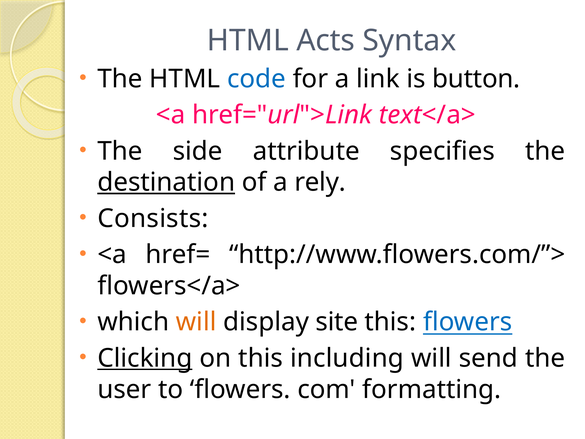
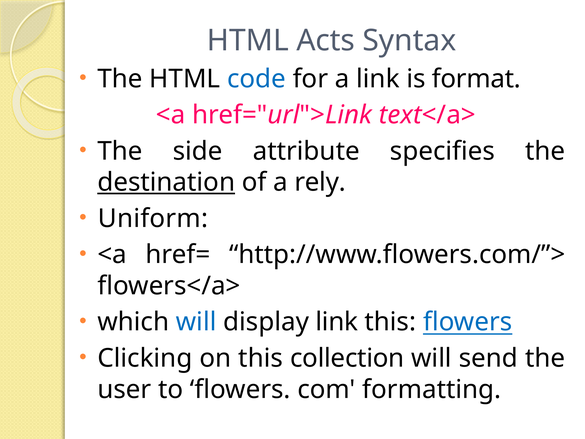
button: button -> format (476, 79)
Consists: Consists -> Uniform (153, 218)
will colour: orange -> blue (196, 322)
display site: site -> link (337, 322)
Clicking underline: present -> none (145, 358)
including: including -> collection (347, 358)
